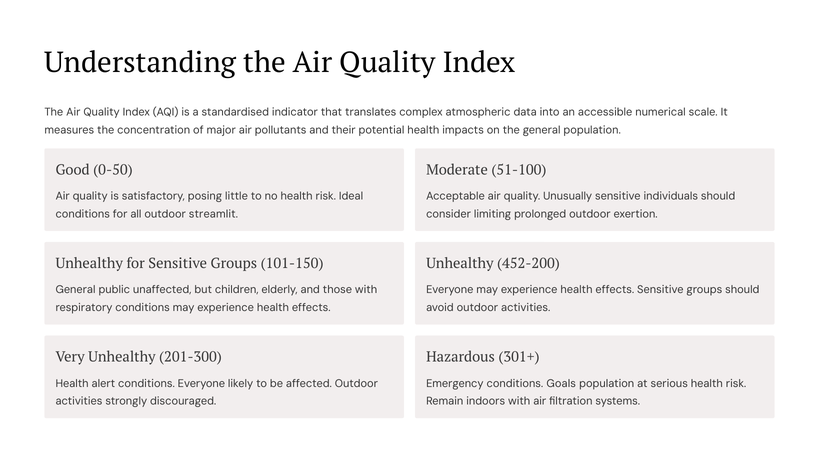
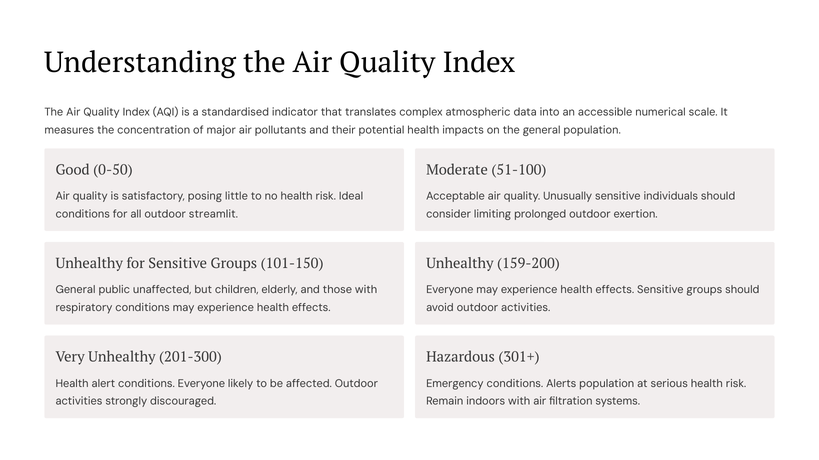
452-200: 452-200 -> 159-200 (528, 264)
Goals: Goals -> Alerts (561, 384)
